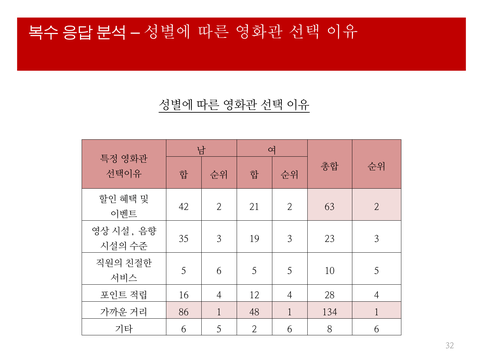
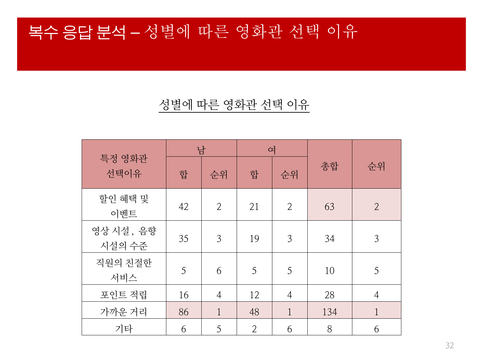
23: 23 -> 34 (330, 239)
